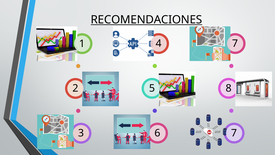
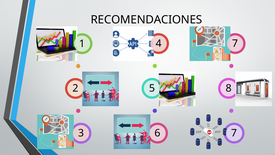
RECOMENDACIONES underline: present -> none (146, 20)
